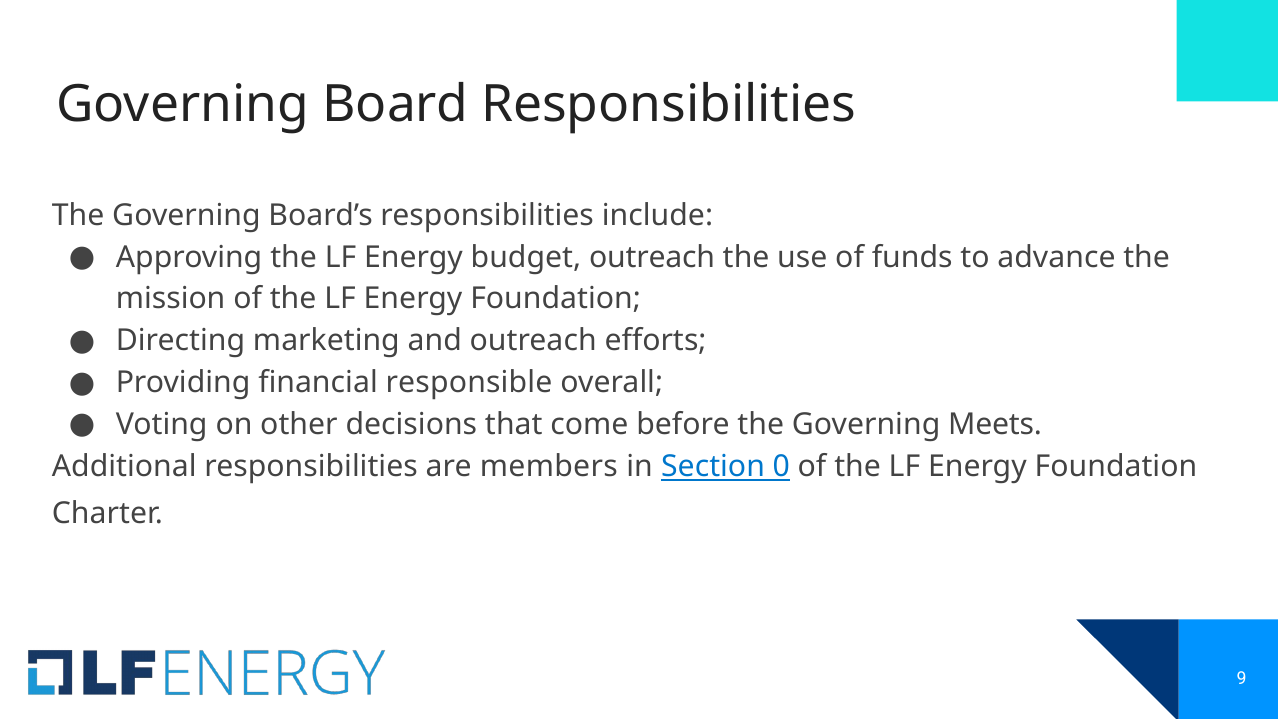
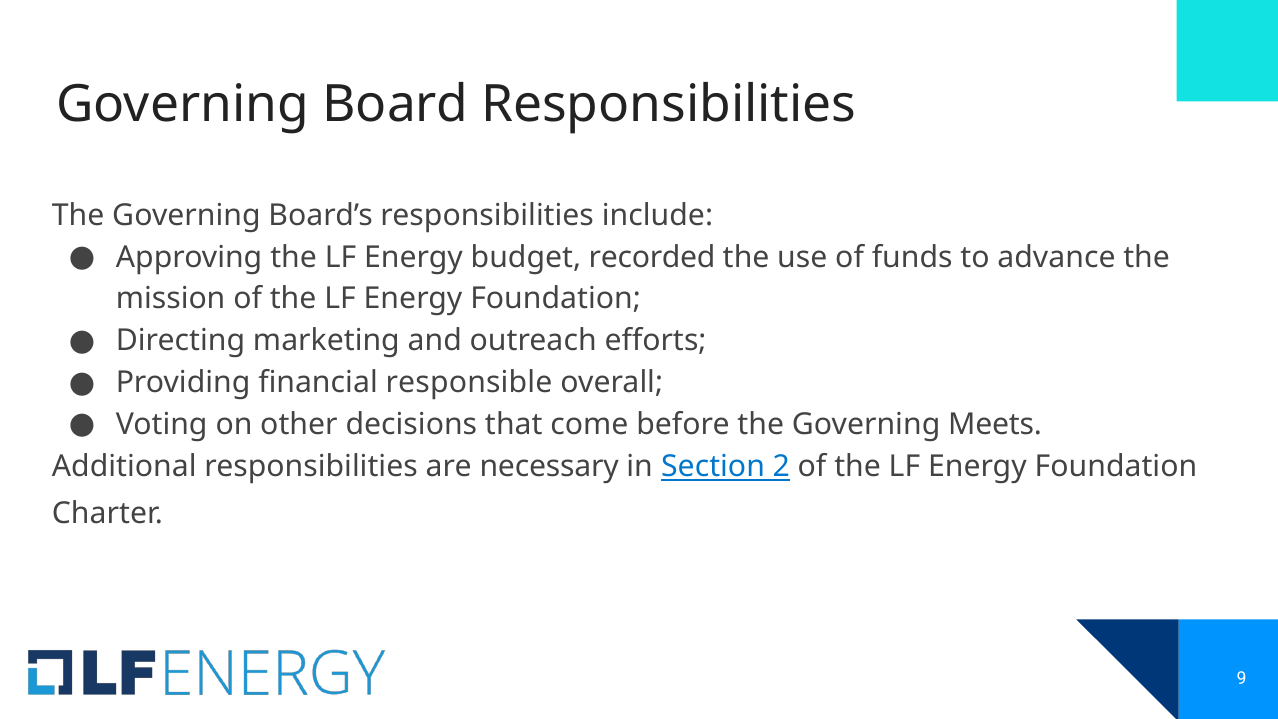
budget outreach: outreach -> recorded (652, 257)
members: members -> necessary (549, 467)
0: 0 -> 2 (781, 467)
